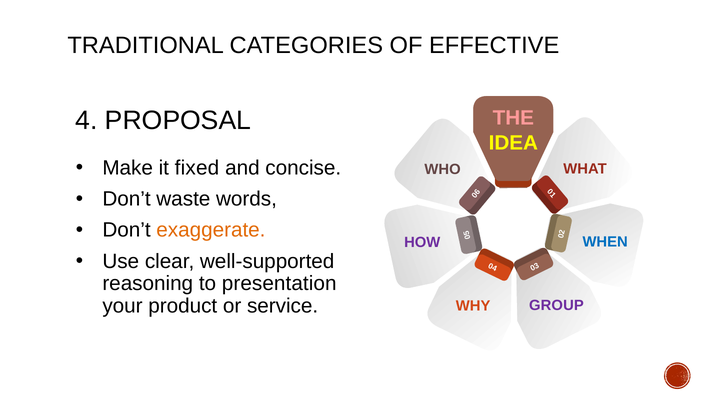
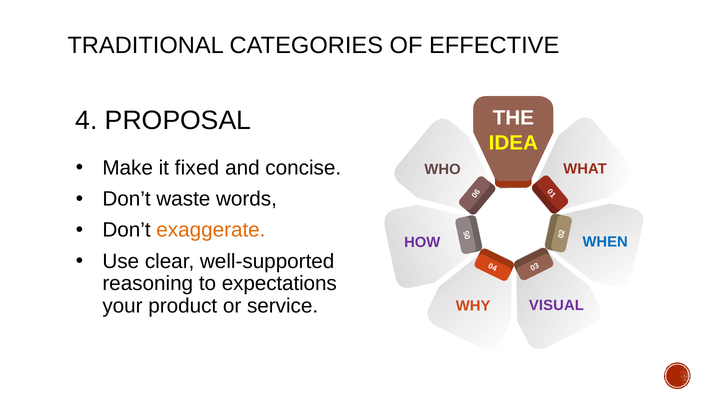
THE colour: pink -> white (513, 118)
presentation: presentation -> expectations (279, 284)
GROUP: GROUP -> VISUAL (556, 306)
